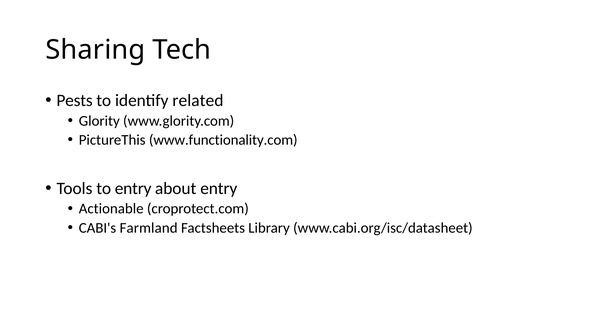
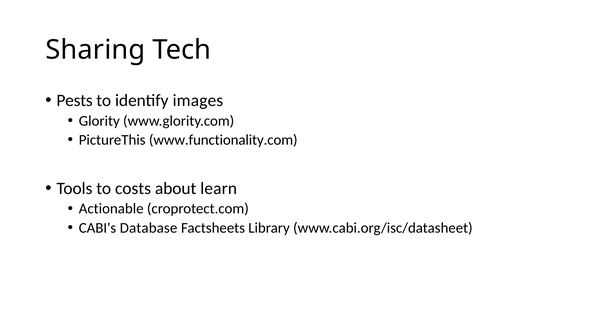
related: related -> images (198, 101)
to entry: entry -> costs (133, 189)
about entry: entry -> learn (219, 189)
Farmland: Farmland -> Database (149, 228)
